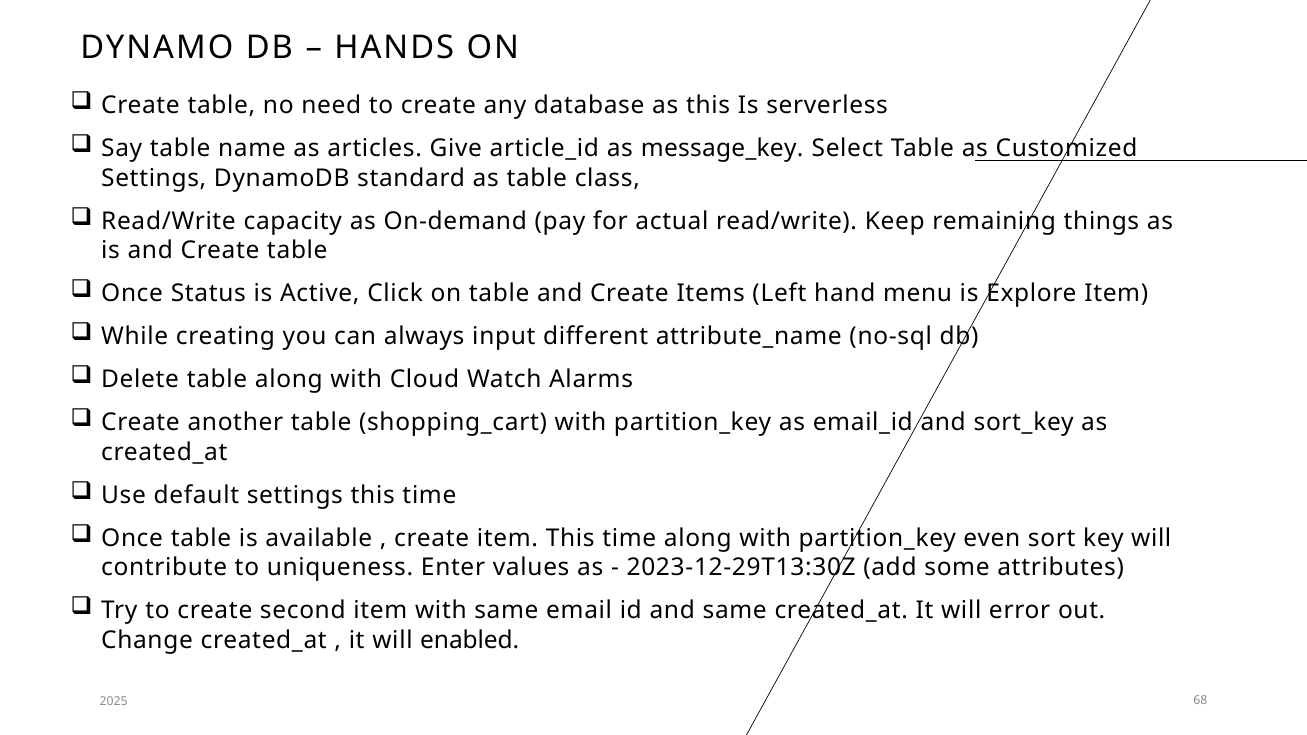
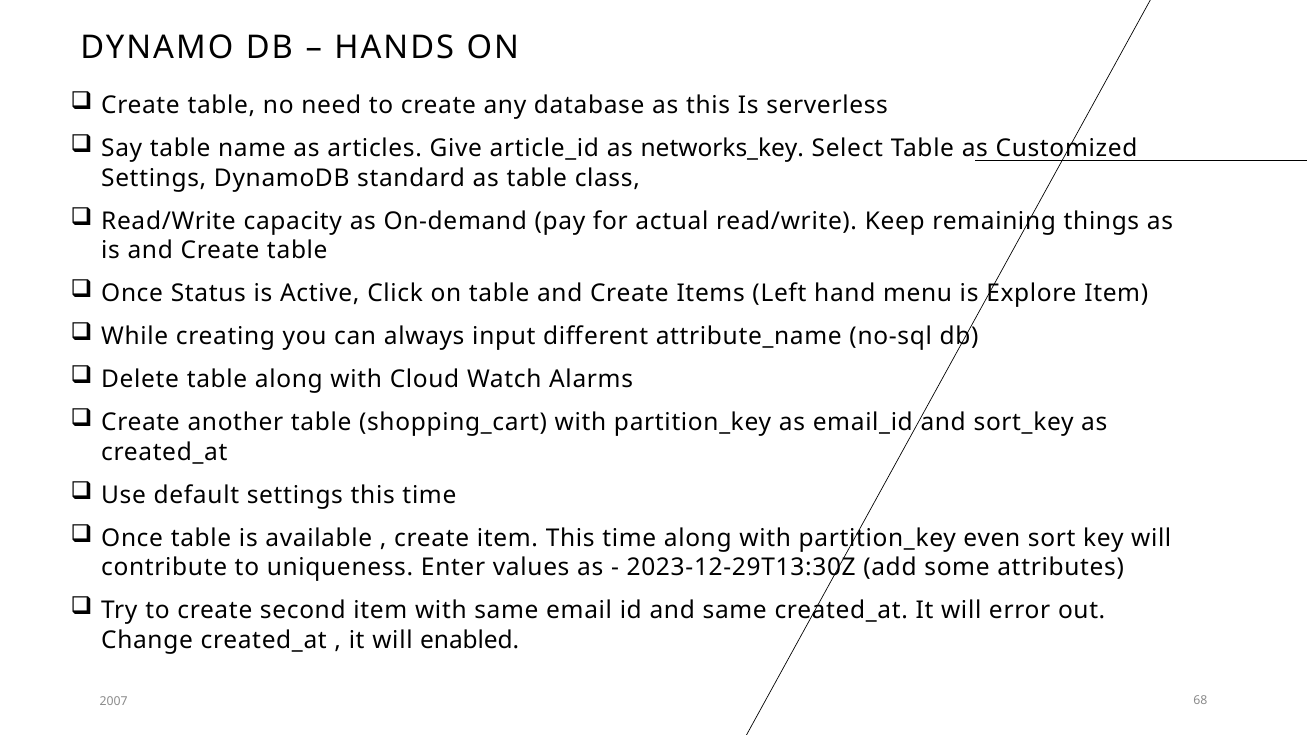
message_key: message_key -> networks_key (722, 149)
2025: 2025 -> 2007 (114, 702)
